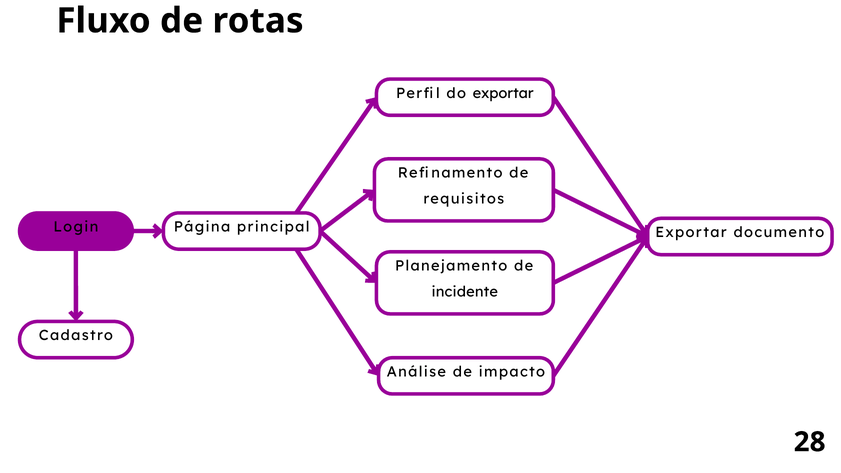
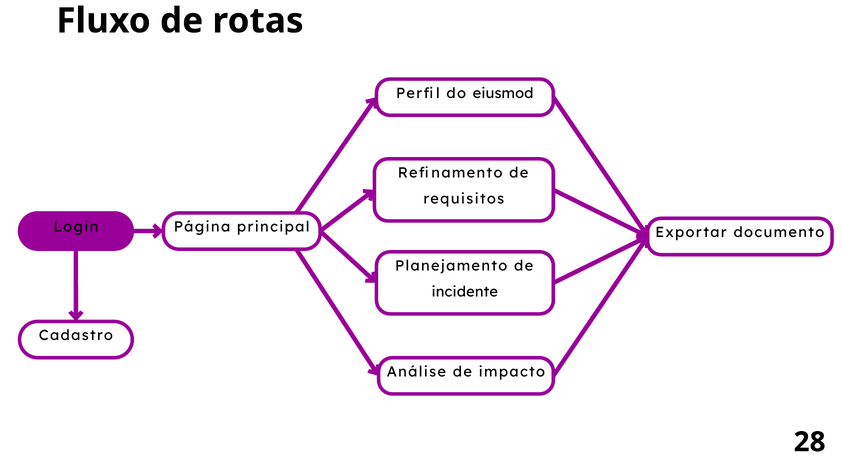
do exportar: exportar -> eiusmod (503, 93)
